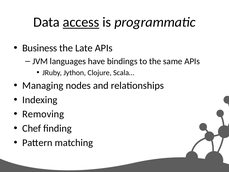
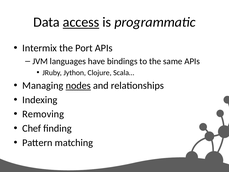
Business: Business -> Intermix (40, 48)
Late: Late -> Port (84, 48)
nodes underline: none -> present (78, 85)
